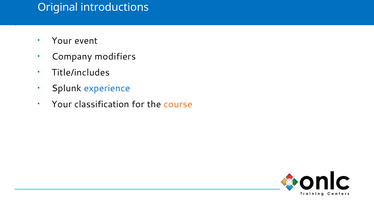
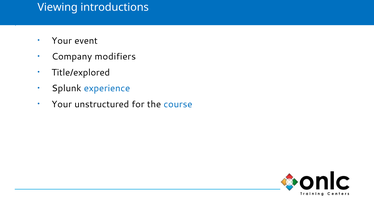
Original: Original -> Viewing (58, 7)
Title/includes: Title/includes -> Title/explored (81, 73)
classification: classification -> unstructured (102, 104)
course colour: orange -> blue (178, 104)
